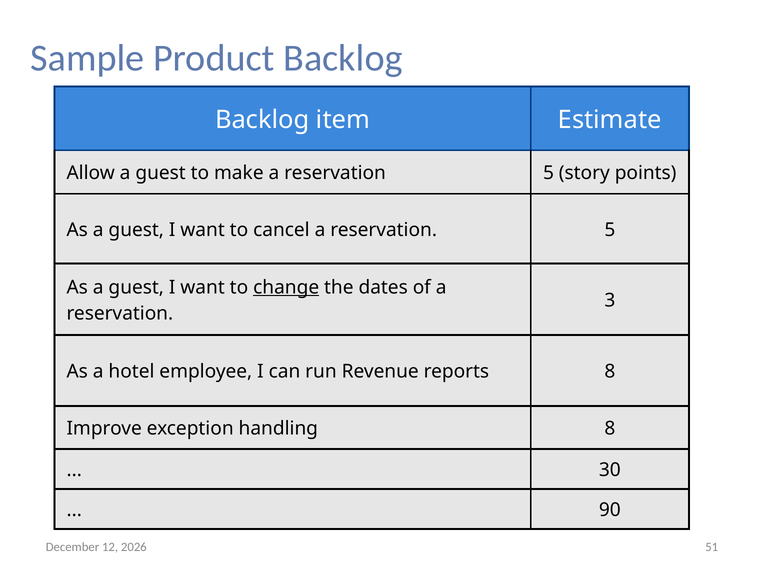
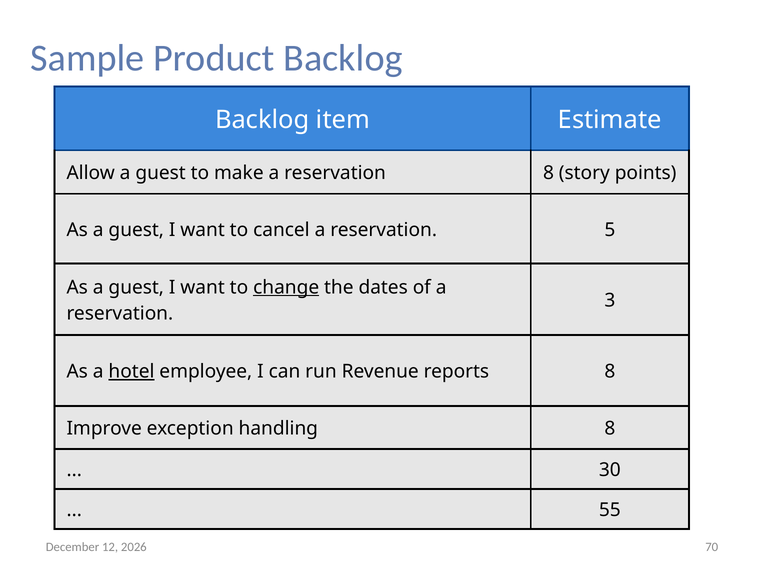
make a reservation 5: 5 -> 8 (549, 173)
hotel underline: none -> present (131, 371)
90: 90 -> 55 (610, 510)
51: 51 -> 70 (712, 547)
